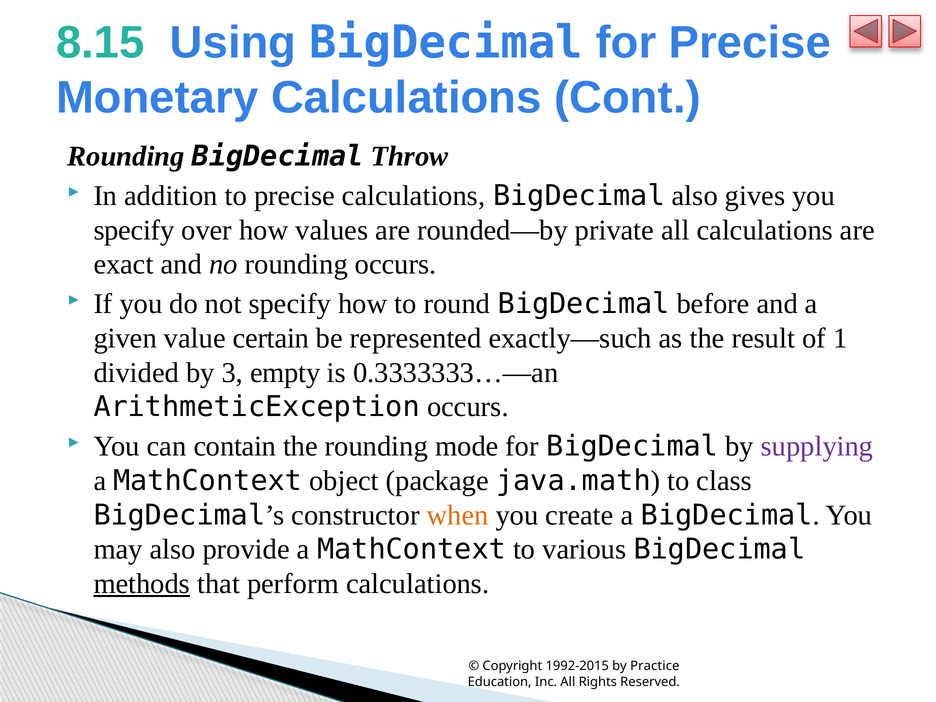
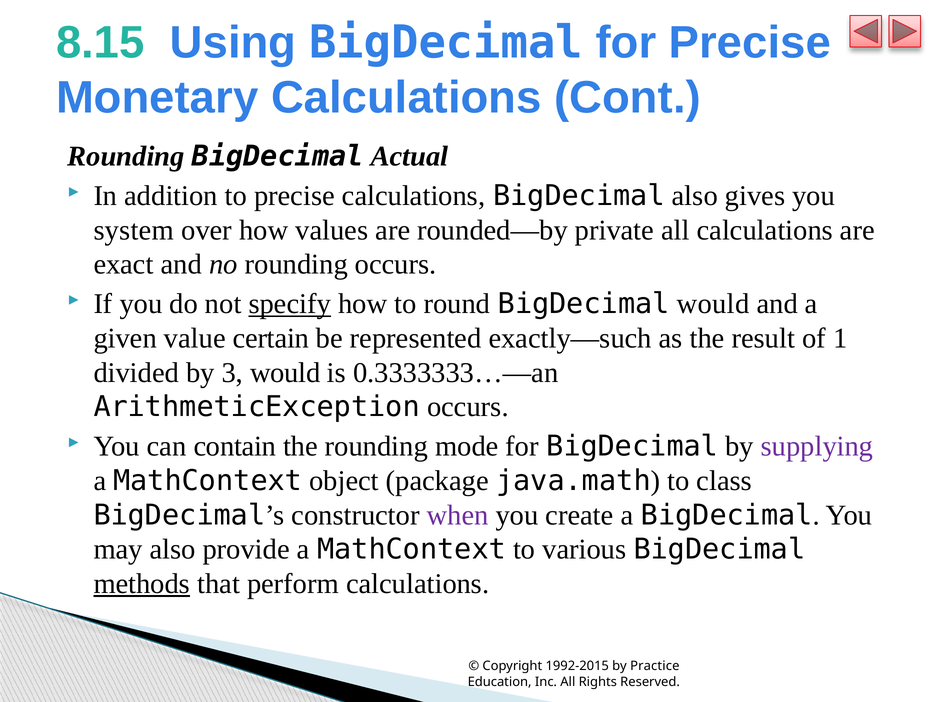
Throw: Throw -> Actual (409, 156)
specify: specify -> system (134, 230)
specify underline: none -> present (290, 304)
BigDecimal before: before -> would (713, 304)
3 empty: empty -> would (285, 373)
when colour: orange -> purple (458, 515)
